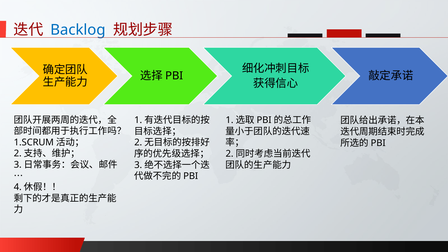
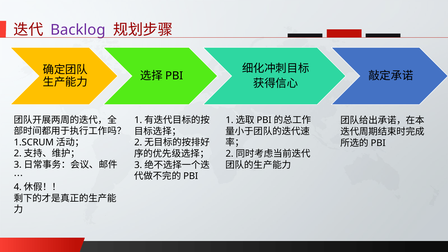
Backlog colour: blue -> purple (78, 30)
